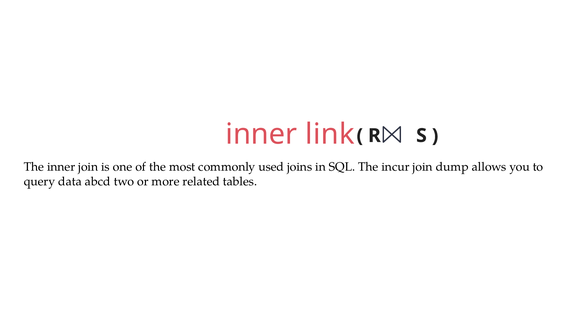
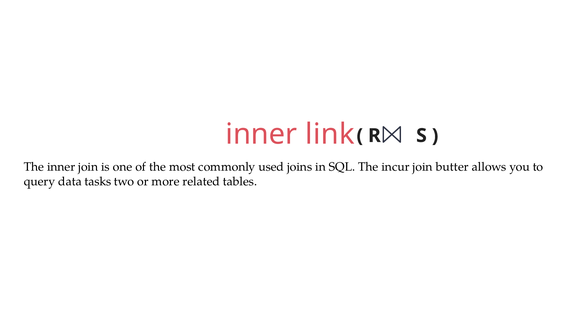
dump: dump -> butter (452, 167)
abcd: abcd -> tasks (98, 181)
